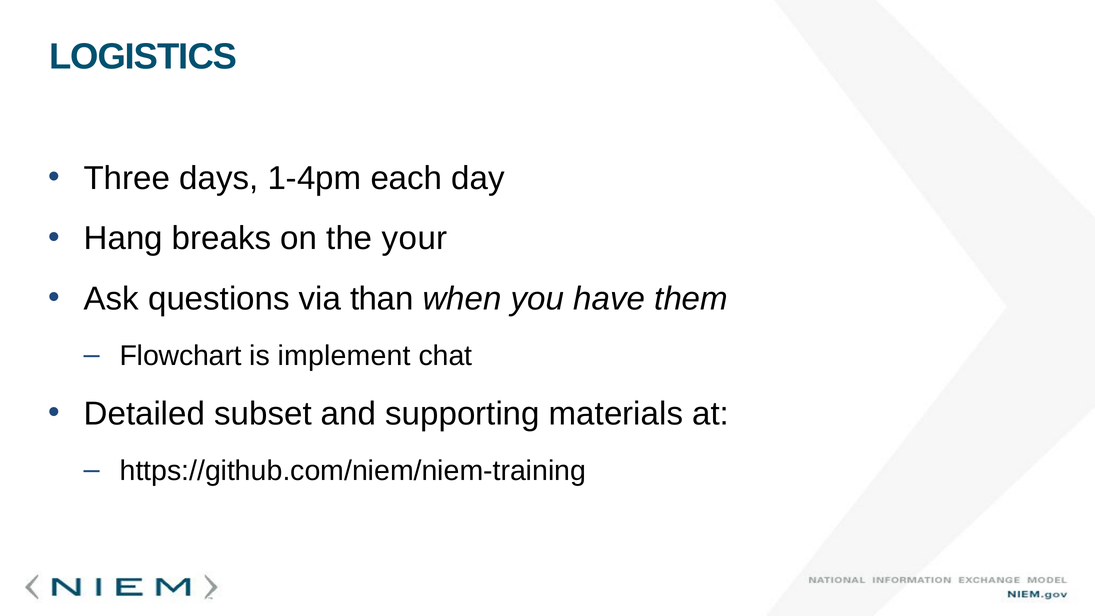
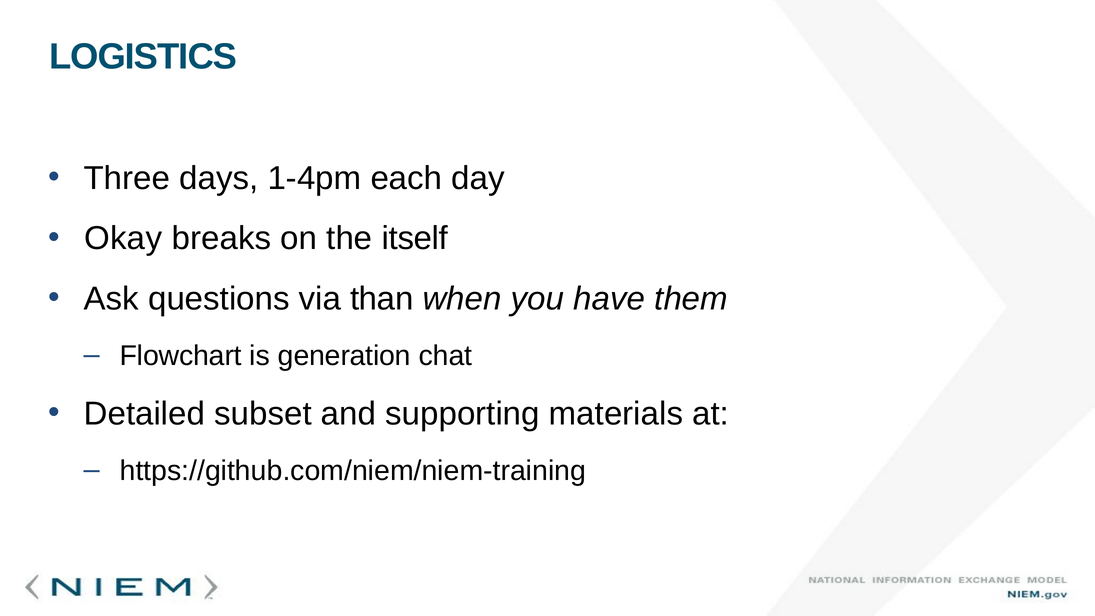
Hang: Hang -> Okay (123, 238)
your: your -> itself (415, 238)
implement: implement -> generation (344, 356)
